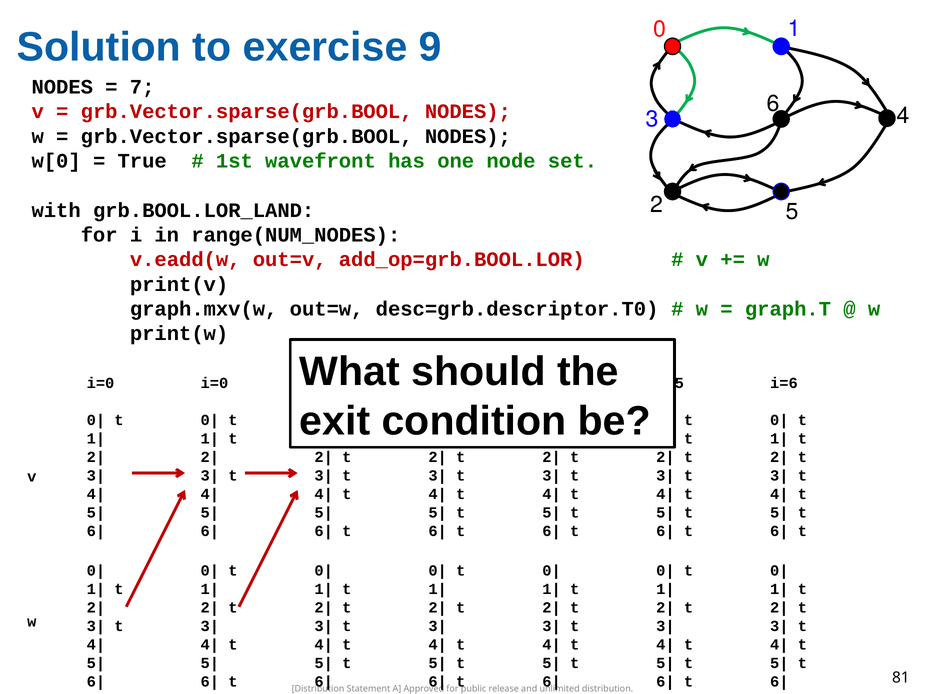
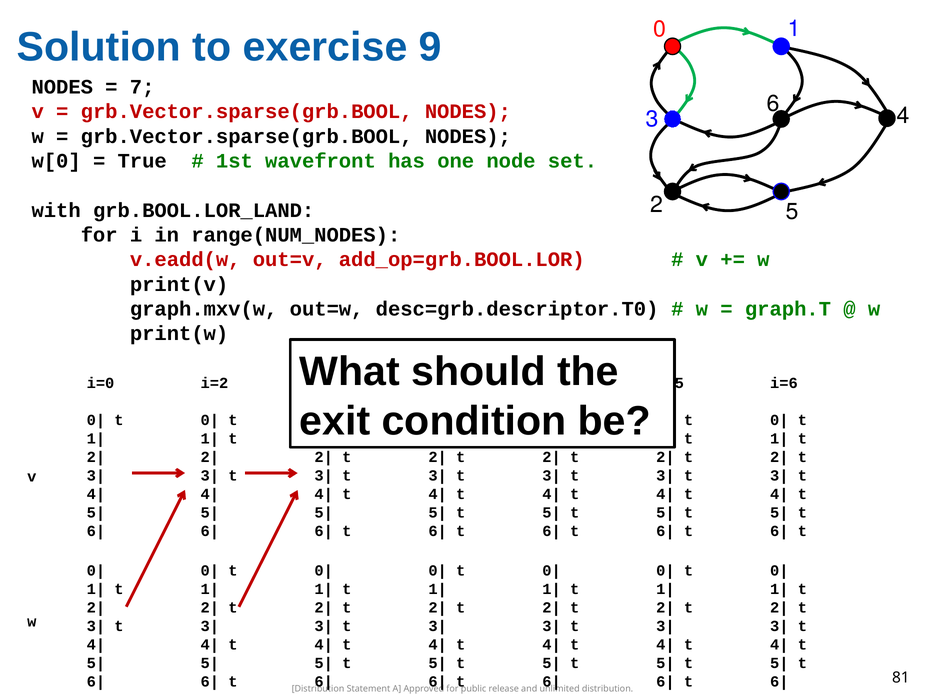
i=0: i=0 -> i=2 (214, 383)
